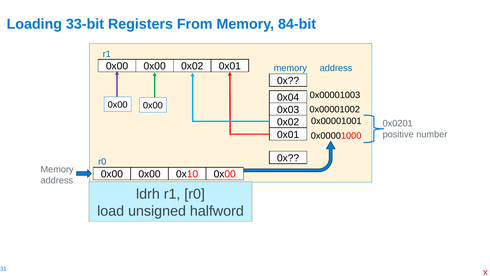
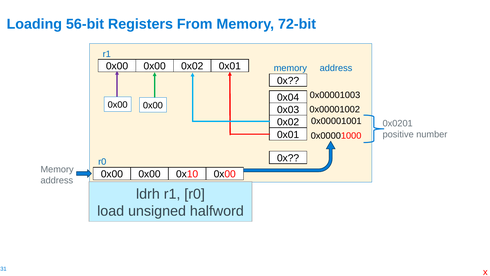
33-bit: 33-bit -> 56-bit (85, 24)
84-bit: 84-bit -> 72-bit (297, 24)
